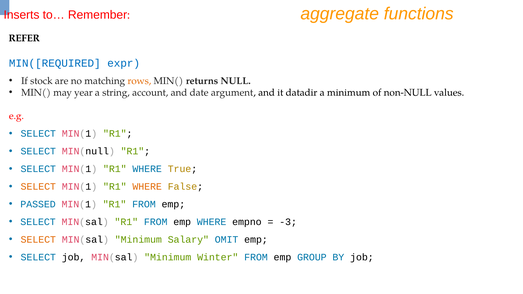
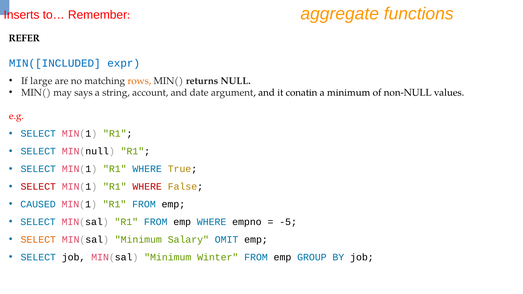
MIN([REQUIRED: MIN([REQUIRED -> MIN([INCLUDED (55, 63)
stock: stock -> large (41, 81)
year: year -> says (83, 93)
datadir: datadir -> conatin (302, 93)
SELECT colour: orange -> red (38, 187)
WHERE colour: orange -> red (147, 187)
PASSED: PASSED -> CAUSED (38, 204)
-3: -3 -> -5 (288, 222)
